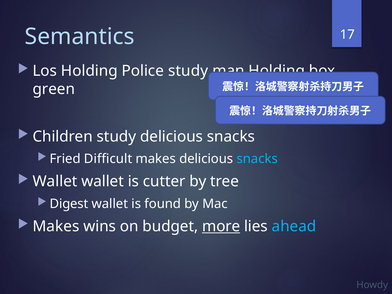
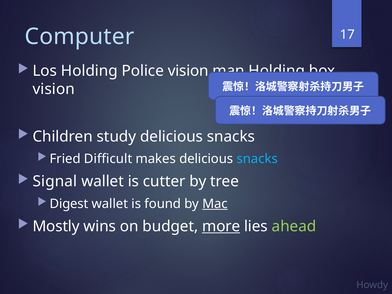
Semantics: Semantics -> Computer (80, 37)
Police study: study -> vision (188, 71)
green: green -> vision (54, 89)
Wallet: Wallet -> Signal (55, 181)
Mac underline: none -> present (215, 204)
Makes: Makes -> Mostly (56, 226)
ahead colour: light blue -> light green (294, 226)
